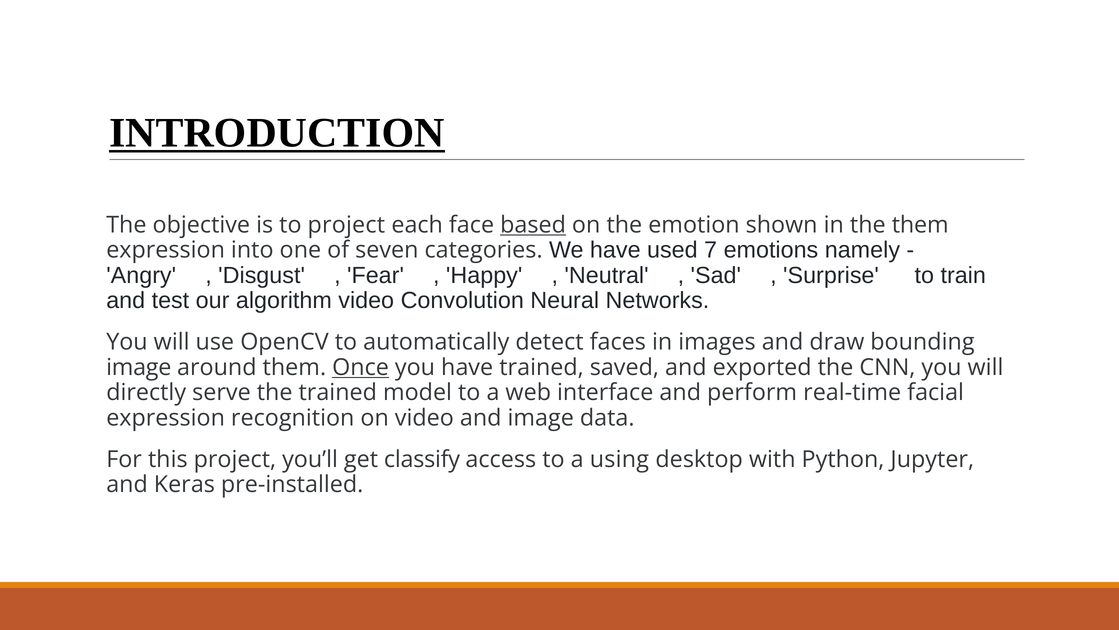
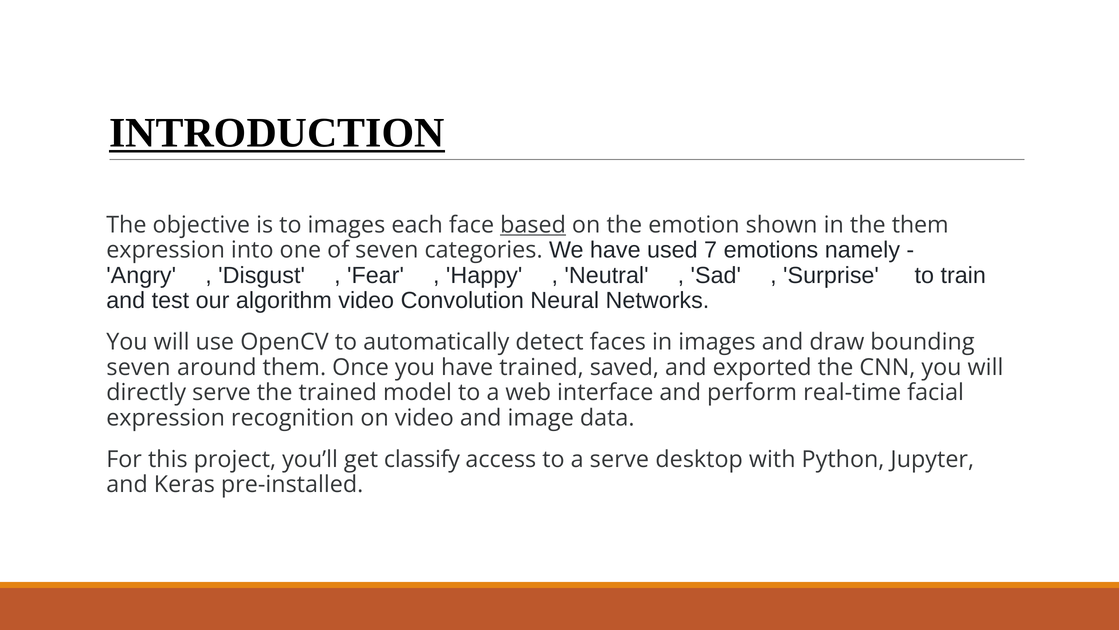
to project: project -> images (346, 225)
image: image -> seven (139, 367)
Once underline: present -> none (361, 367)
a using: using -> serve (619, 459)
